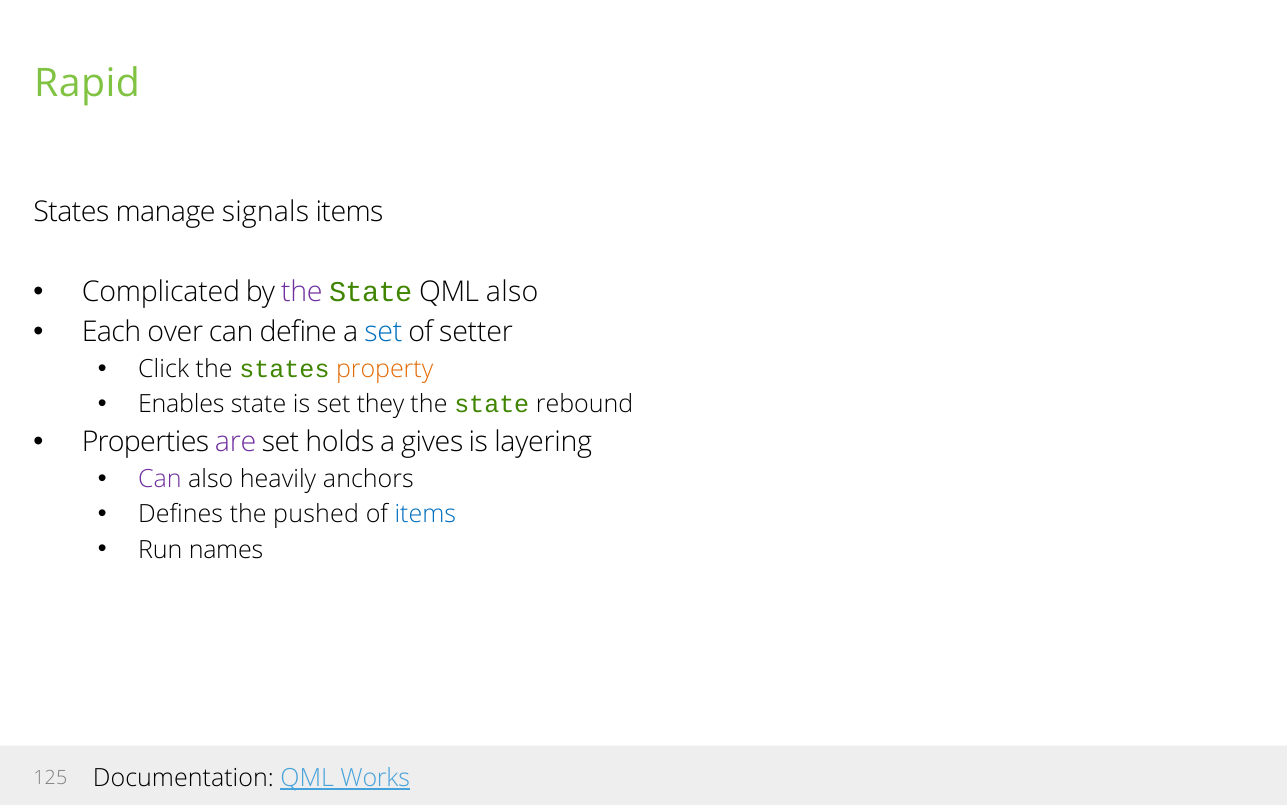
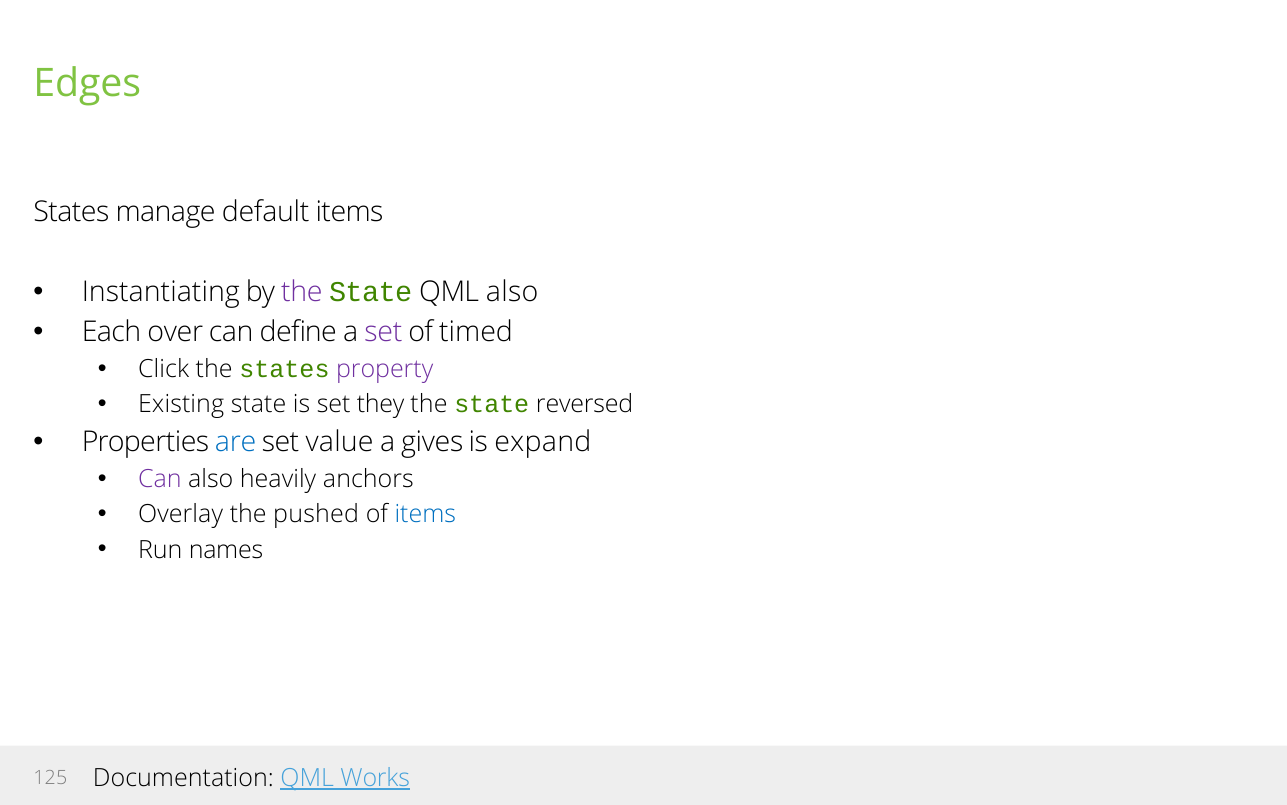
Rapid: Rapid -> Edges (87, 83)
signals: signals -> default (266, 212)
Complicated: Complicated -> Instantiating (161, 292)
set colour: blue -> purple (383, 332)
setter: setter -> timed (476, 332)
property colour: orange -> purple (385, 369)
Enables: Enables -> Existing (181, 404)
rebound: rebound -> reversed (585, 404)
are colour: purple -> blue (236, 442)
holds: holds -> value (340, 442)
layering: layering -> expand (543, 442)
Defines: Defines -> Overlay (181, 514)
